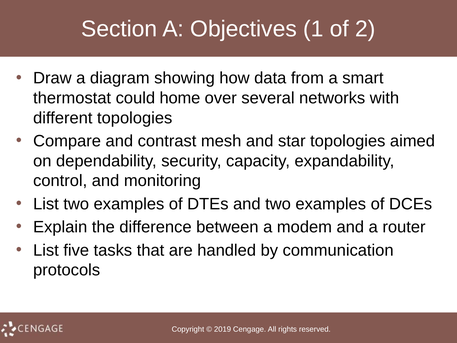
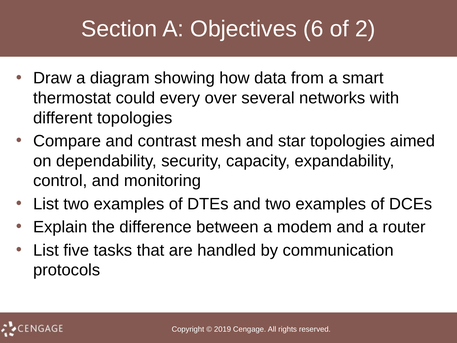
1: 1 -> 6 (313, 29)
home: home -> every (180, 98)
